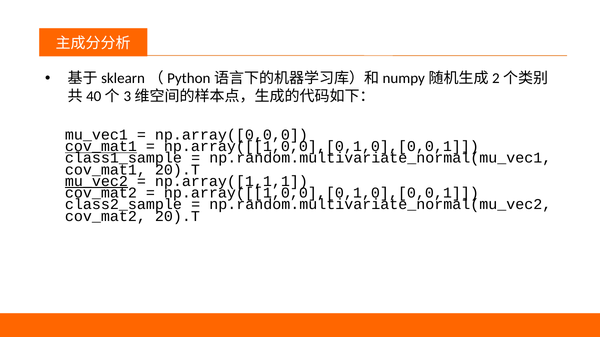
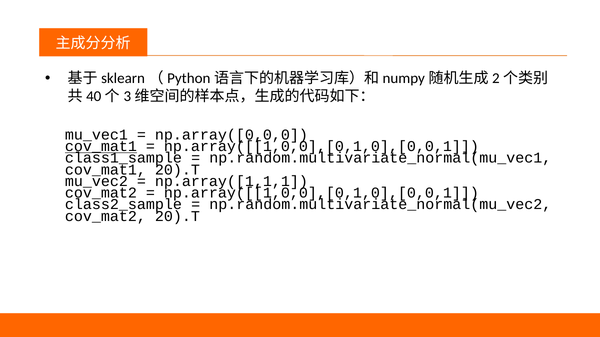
mu_vec2 underline: present -> none (96, 181)
